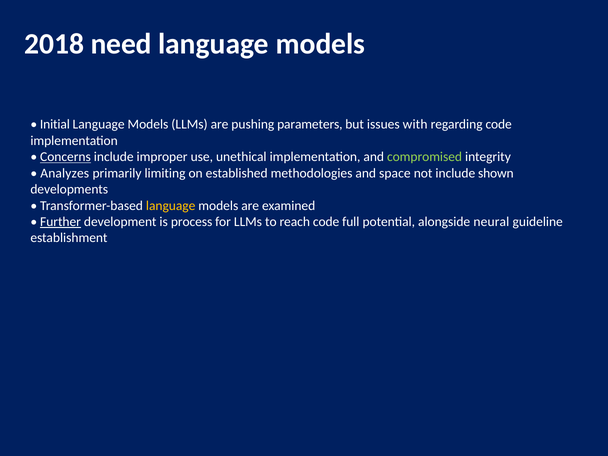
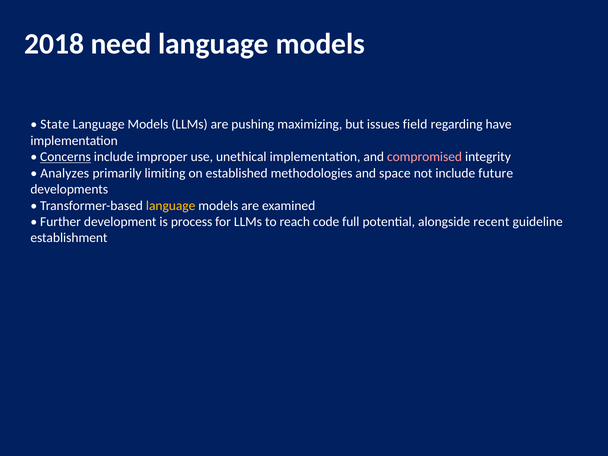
Initial: Initial -> State (55, 125)
parameters: parameters -> maximizing (310, 125)
with: with -> field (415, 125)
regarding code: code -> have (499, 125)
compromised colour: light green -> pink (425, 157)
shown: shown -> future (496, 173)
Further underline: present -> none (61, 222)
neural: neural -> recent (491, 222)
